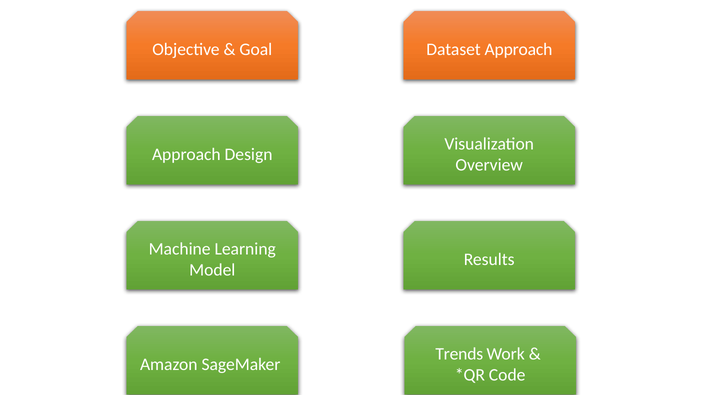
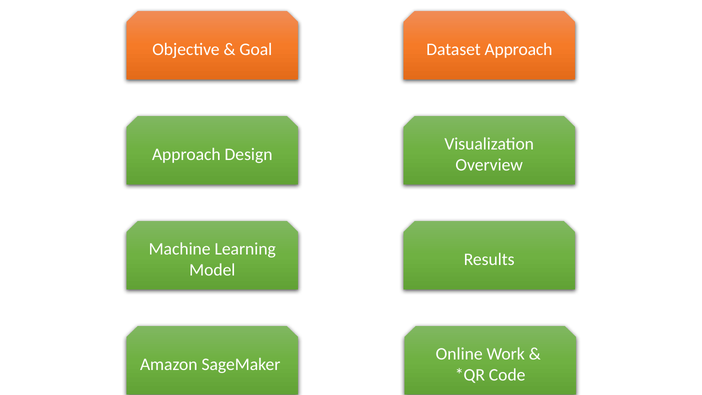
Trends: Trends -> Online (459, 354)
